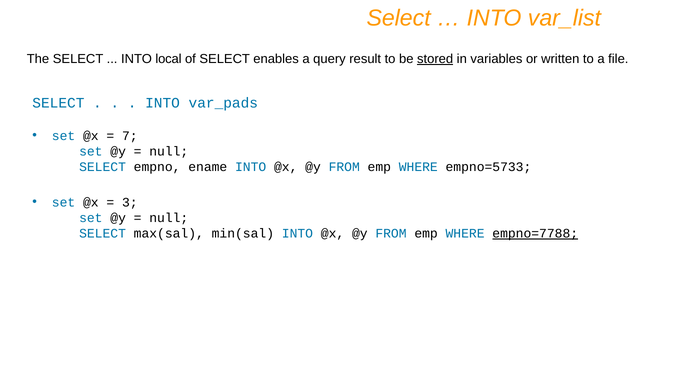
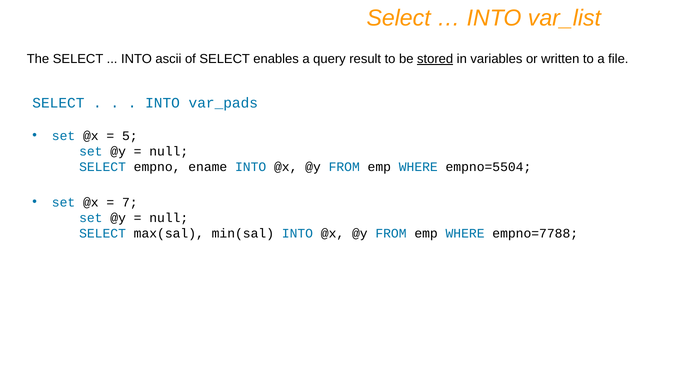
local: local -> ascii (168, 59)
7: 7 -> 5 (130, 136)
empno=5733: empno=5733 -> empno=5504 (488, 167)
3: 3 -> 7 (130, 202)
empno=7788 underline: present -> none (535, 233)
